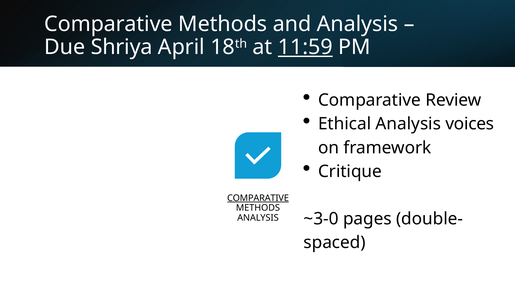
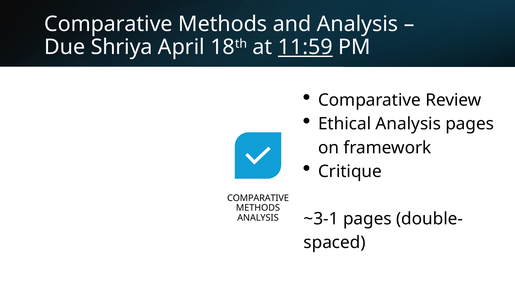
Analysis voices: voices -> pages (470, 124)
COMPARATIVE underline: present -> none (258, 198)
~3-0: ~3-0 -> ~3-1 (321, 219)
